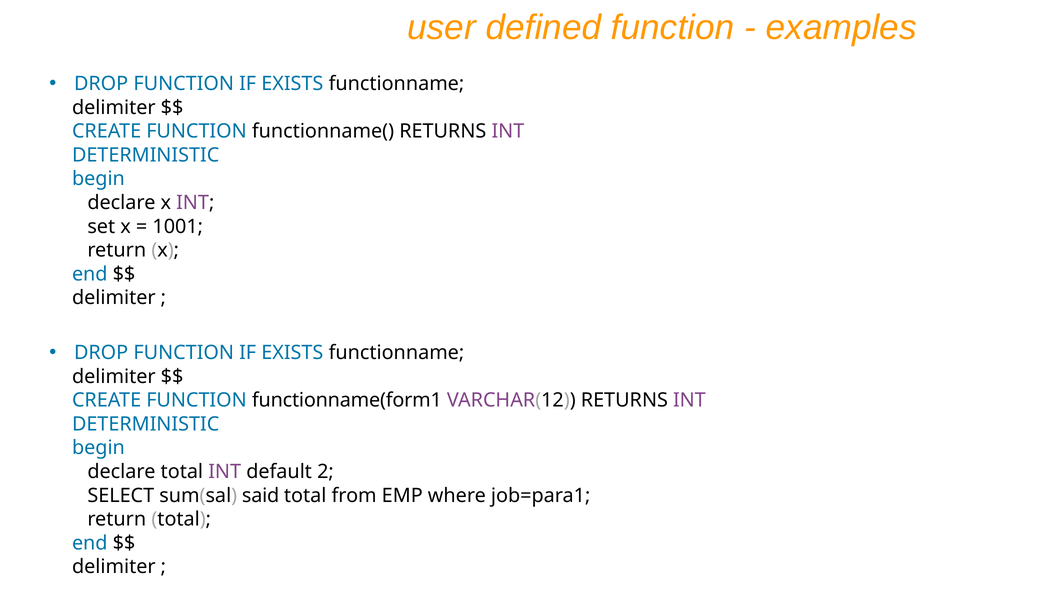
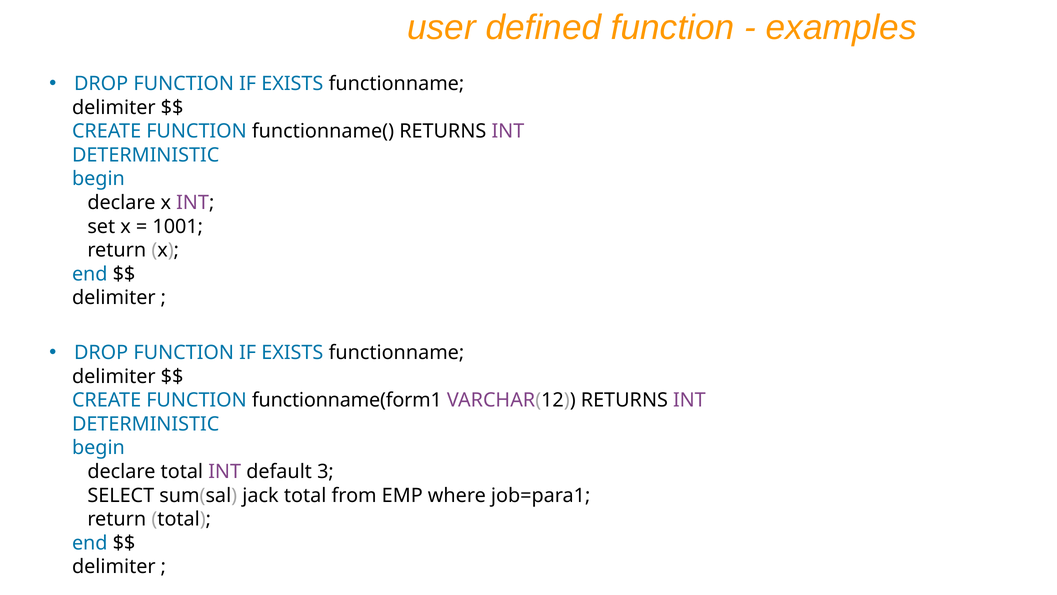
2: 2 -> 3 (325, 471)
said: said -> jack (261, 495)
